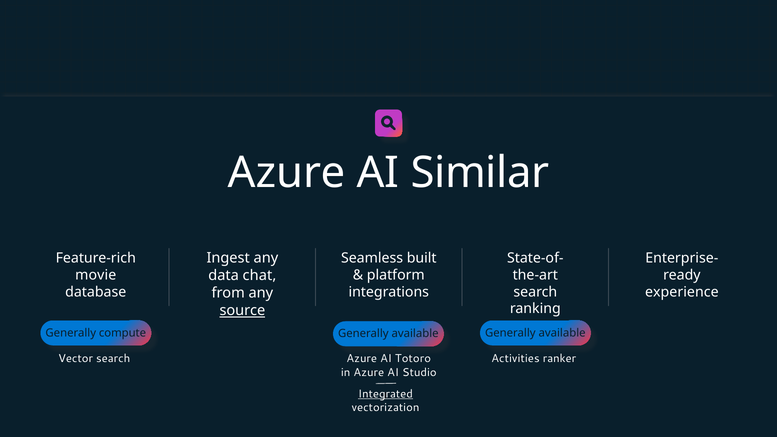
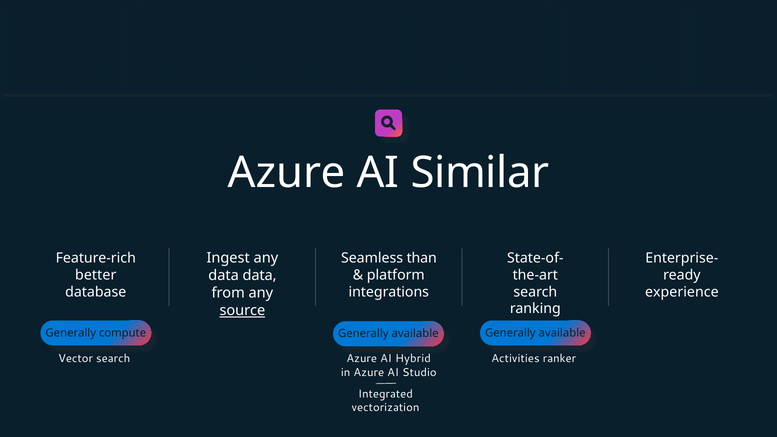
built: built -> than (422, 258)
movie: movie -> better (96, 275)
data chat: chat -> data (260, 276)
Totoro: Totoro -> Hybrid (413, 359)
Integrated underline: present -> none (386, 394)
